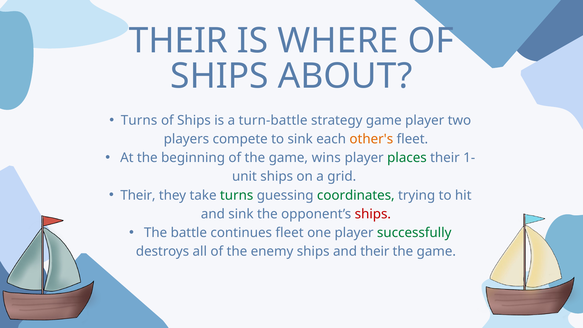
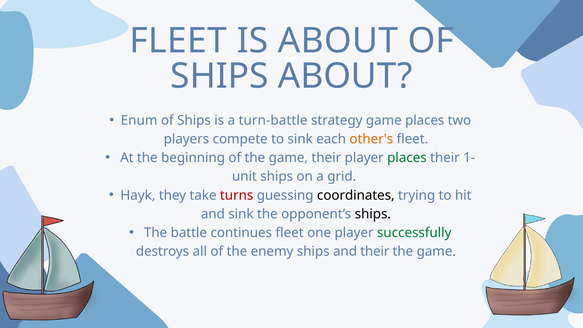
THEIR: THEIR -> FLEET (178, 41)
IS WHERE: WHERE -> ABOUT (338, 41)
Turns: Turns -> Enum (139, 120)
game player: player -> places (425, 120)
game wins: wins -> their (326, 158)
Their: Their -> Hayk (138, 195)
turns colour: green -> red (237, 195)
coordinates colour: green -> black (356, 195)
ships colour: red -> black (373, 214)
